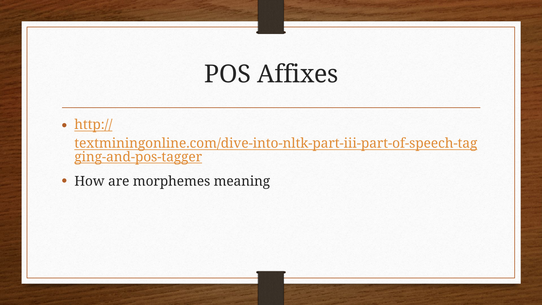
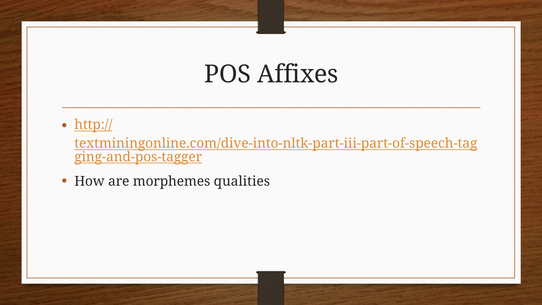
meaning: meaning -> qualities (242, 181)
